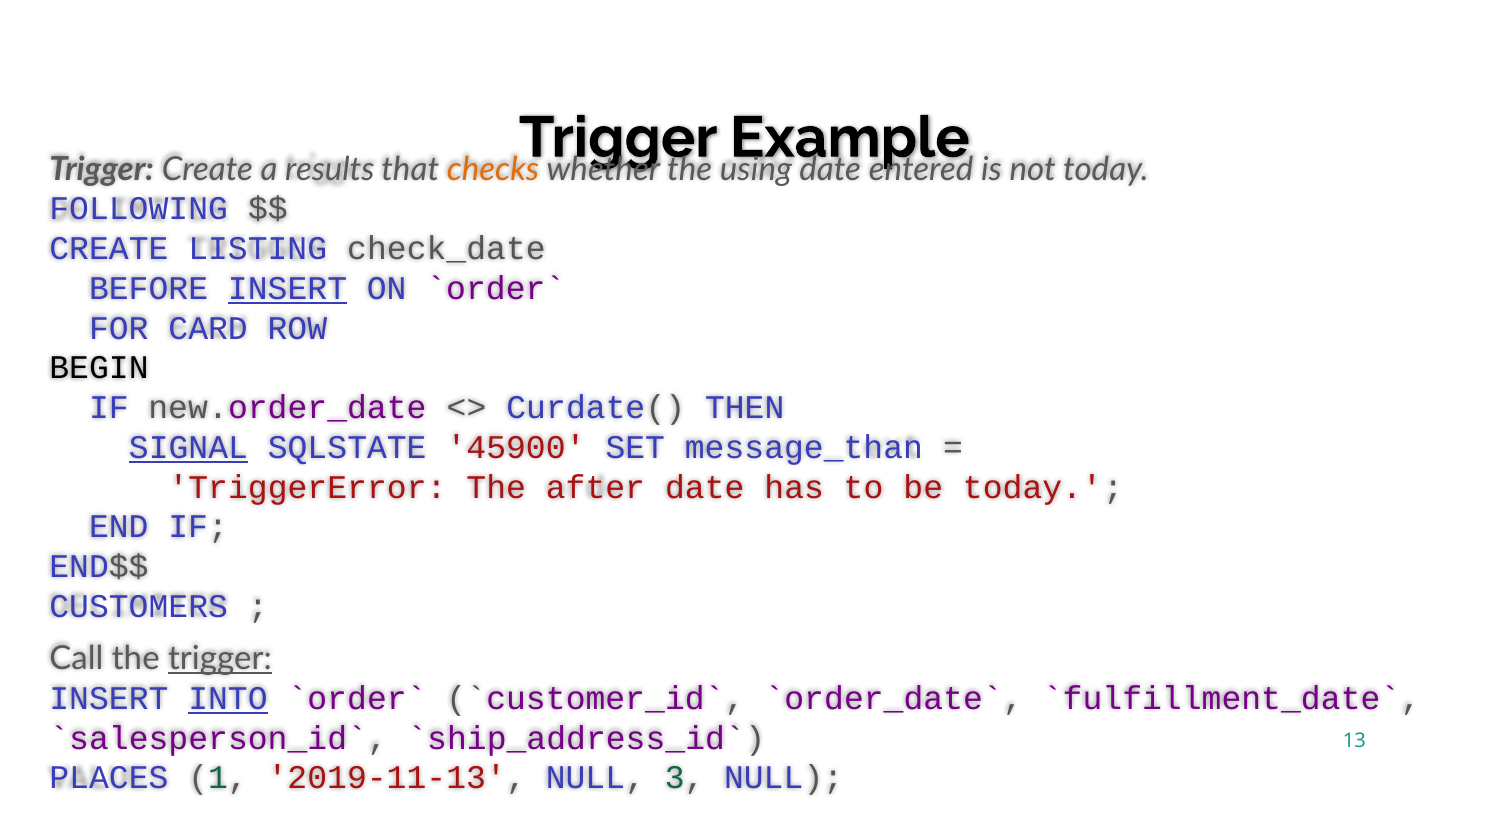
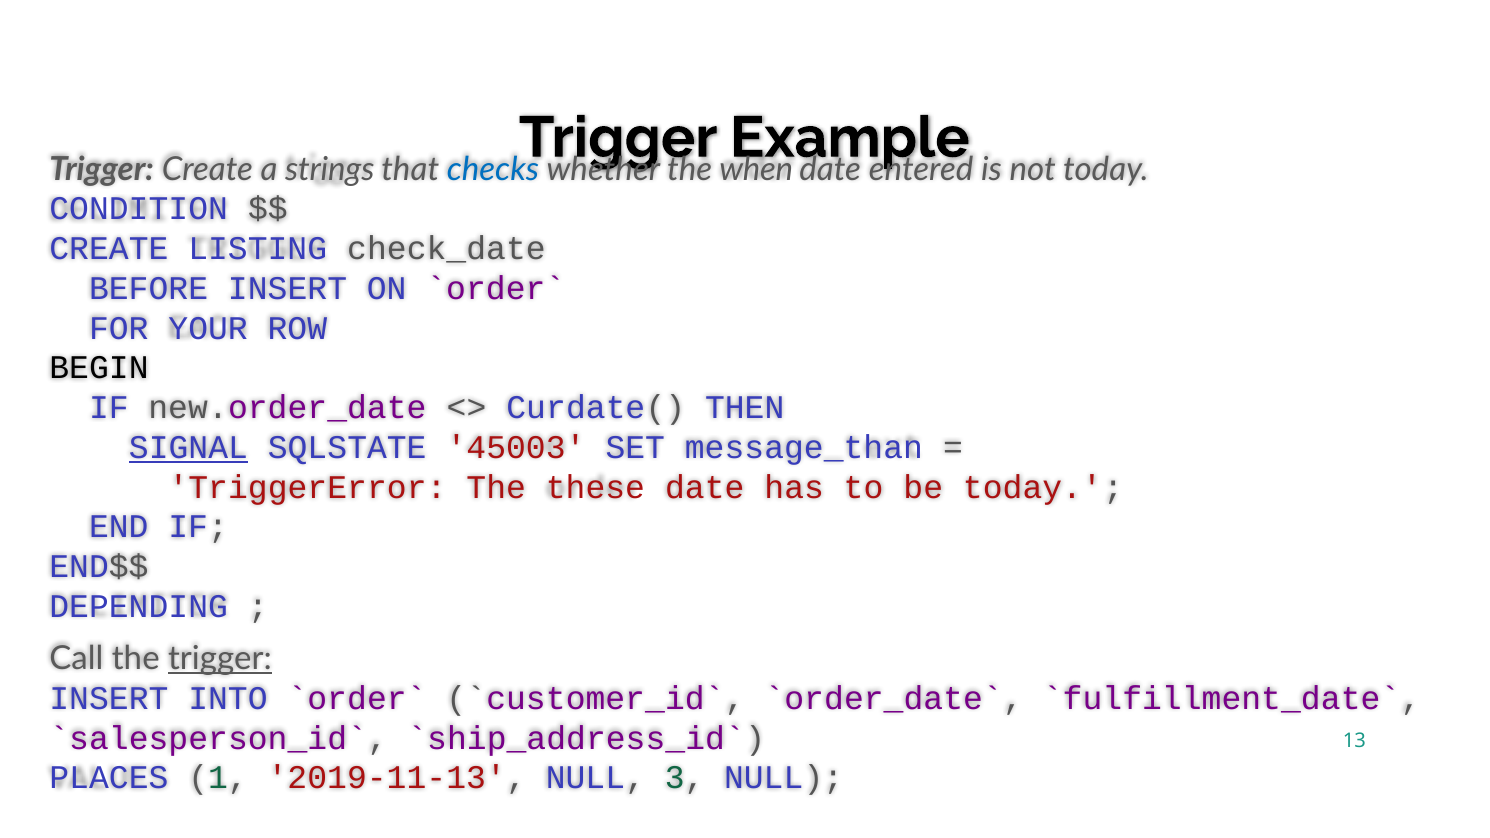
results: results -> strings (330, 169)
checks colour: orange -> blue (493, 169)
using: using -> when (756, 169)
FOLLOWING: FOLLOWING -> CONDITION (139, 209)
INSERT underline: present -> none (288, 288)
CARD: CARD -> YOUR (208, 328)
45900: 45900 -> 45003 (516, 448)
after: after -> these (595, 487)
CUSTOMERS: CUSTOMERS -> DEPENDING (139, 607)
INTO underline: present -> none (228, 699)
